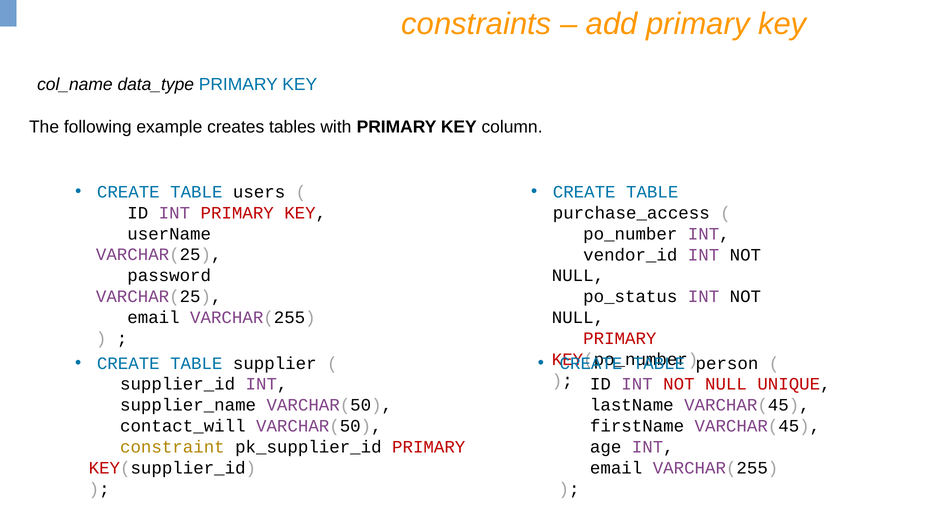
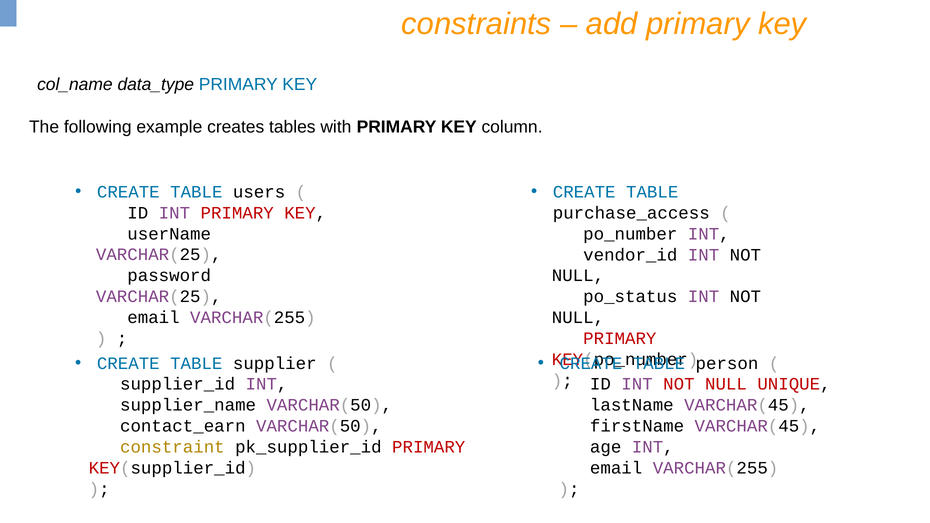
contact_will: contact_will -> contact_earn (183, 426)
